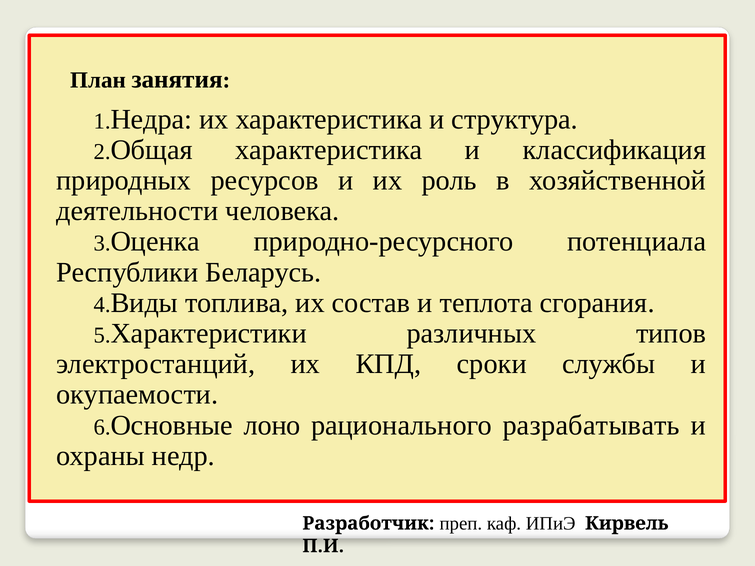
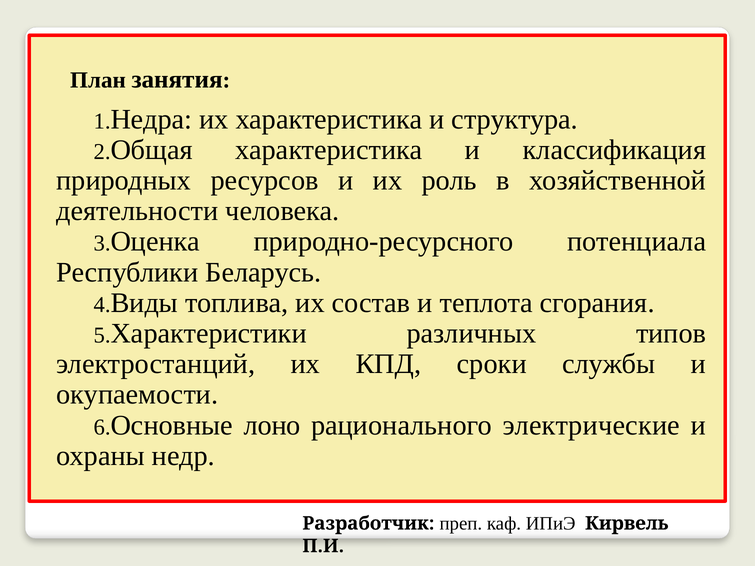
разрабатывать: разрабатывать -> электрические (591, 425)
